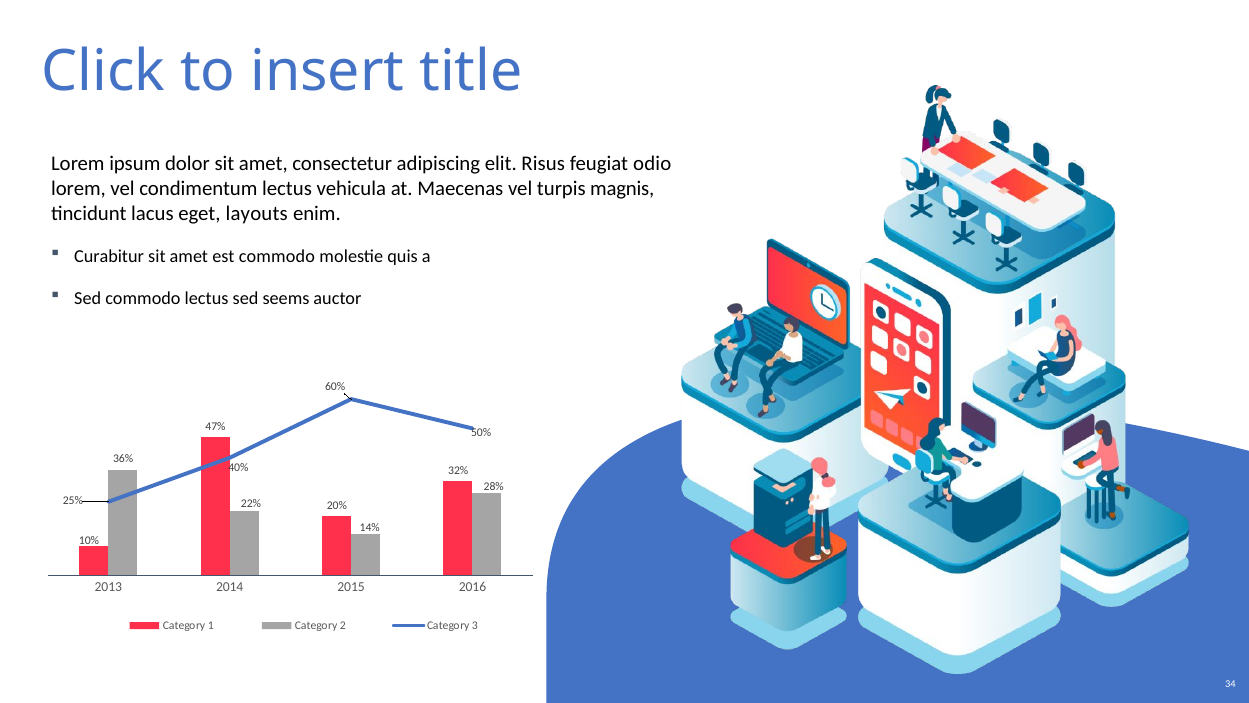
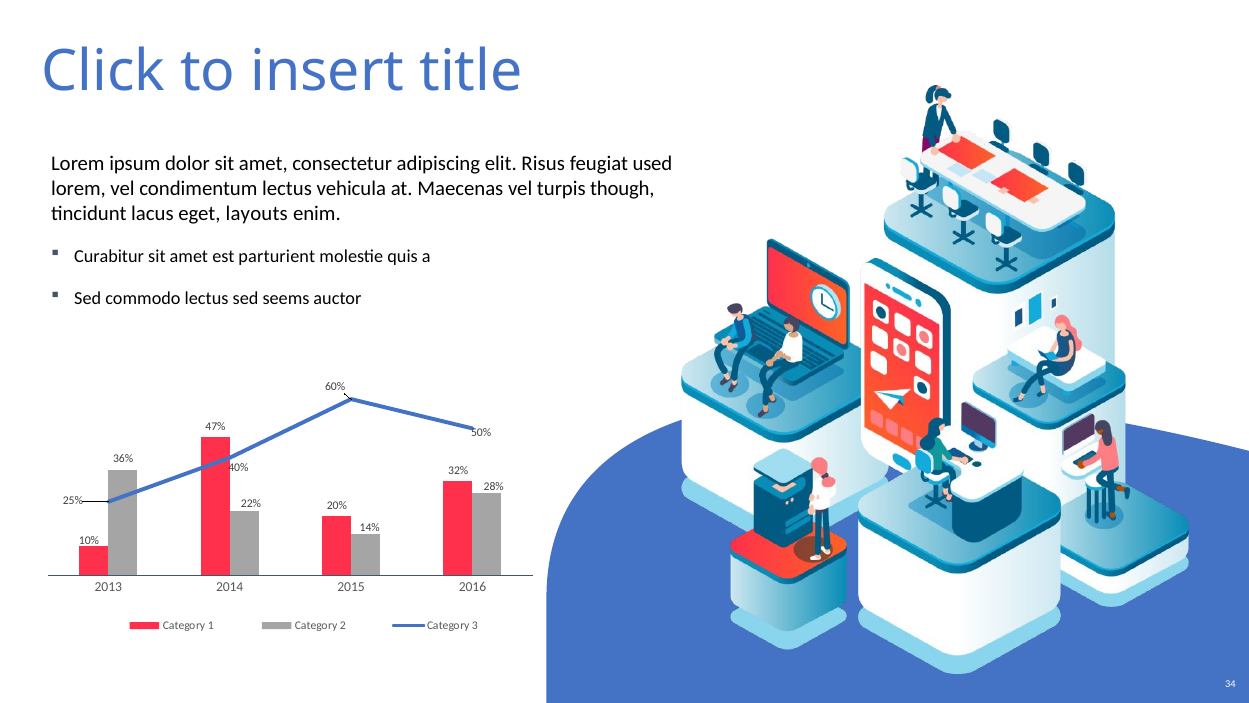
odio: odio -> used (652, 163)
magnis: magnis -> though (622, 188)
est commodo: commodo -> parturient (277, 256)
